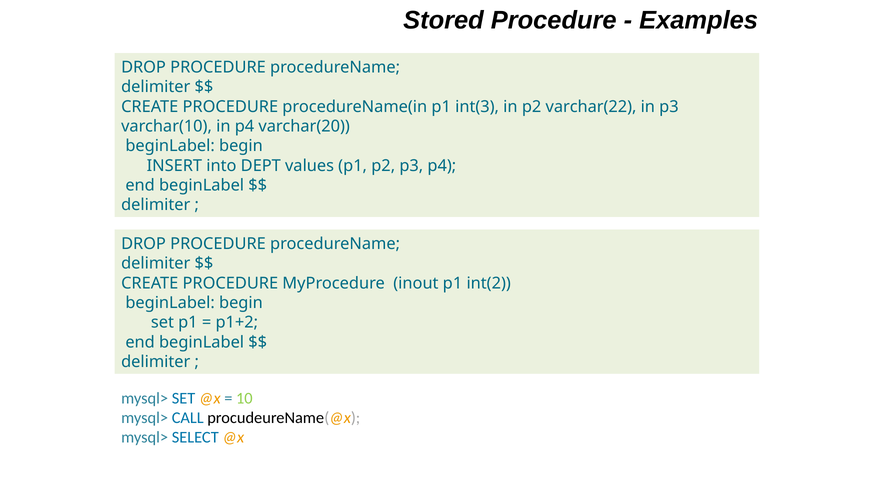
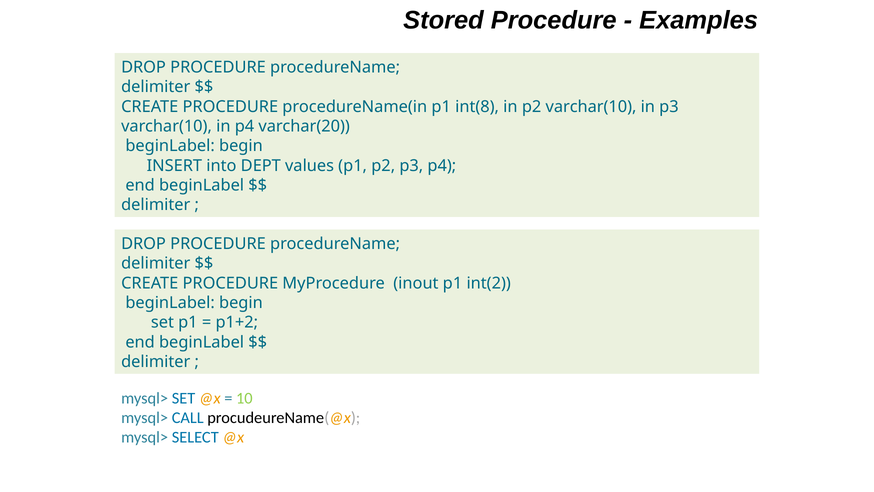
int(3: int(3 -> int(8 (477, 107)
p2 varchar(22: varchar(22 -> varchar(10 (591, 107)
